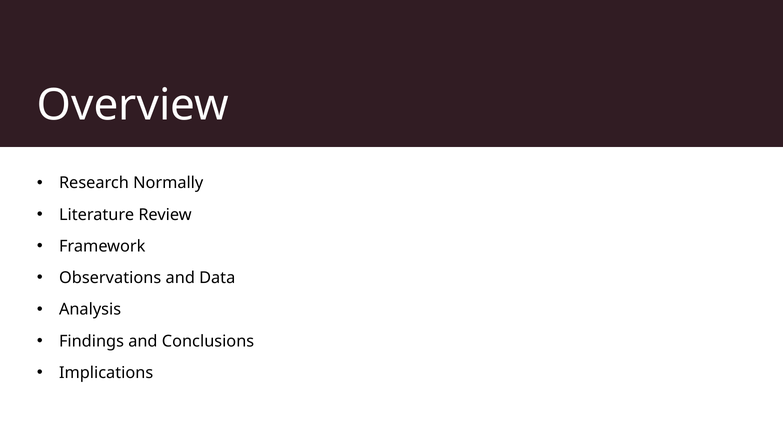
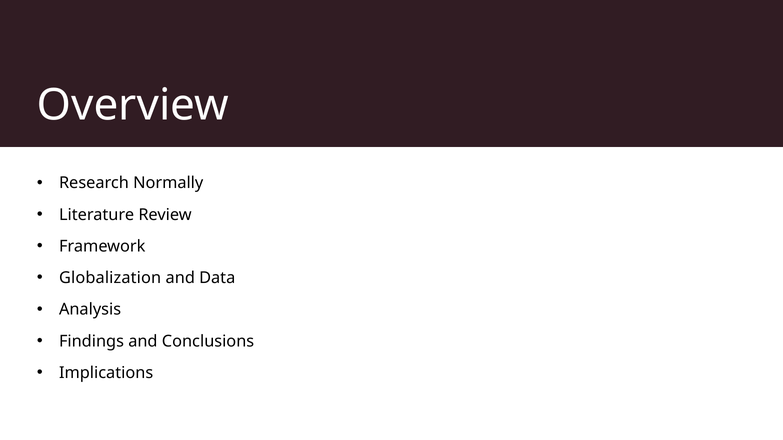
Observations: Observations -> Globalization (110, 278)
